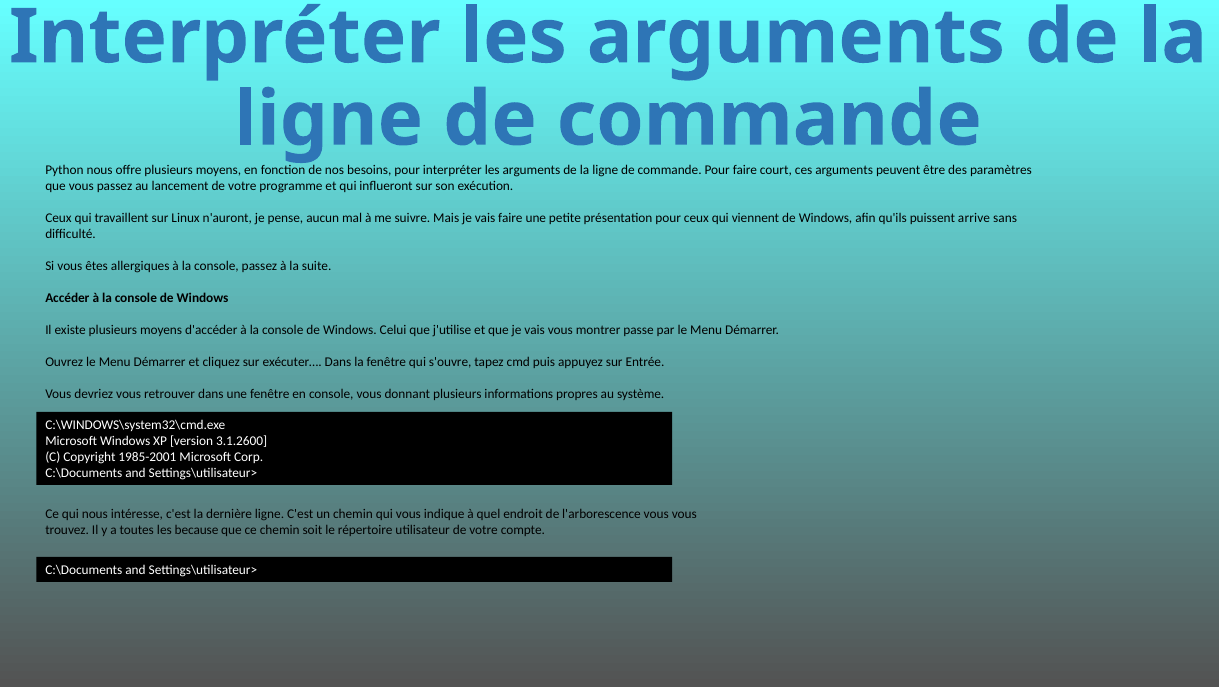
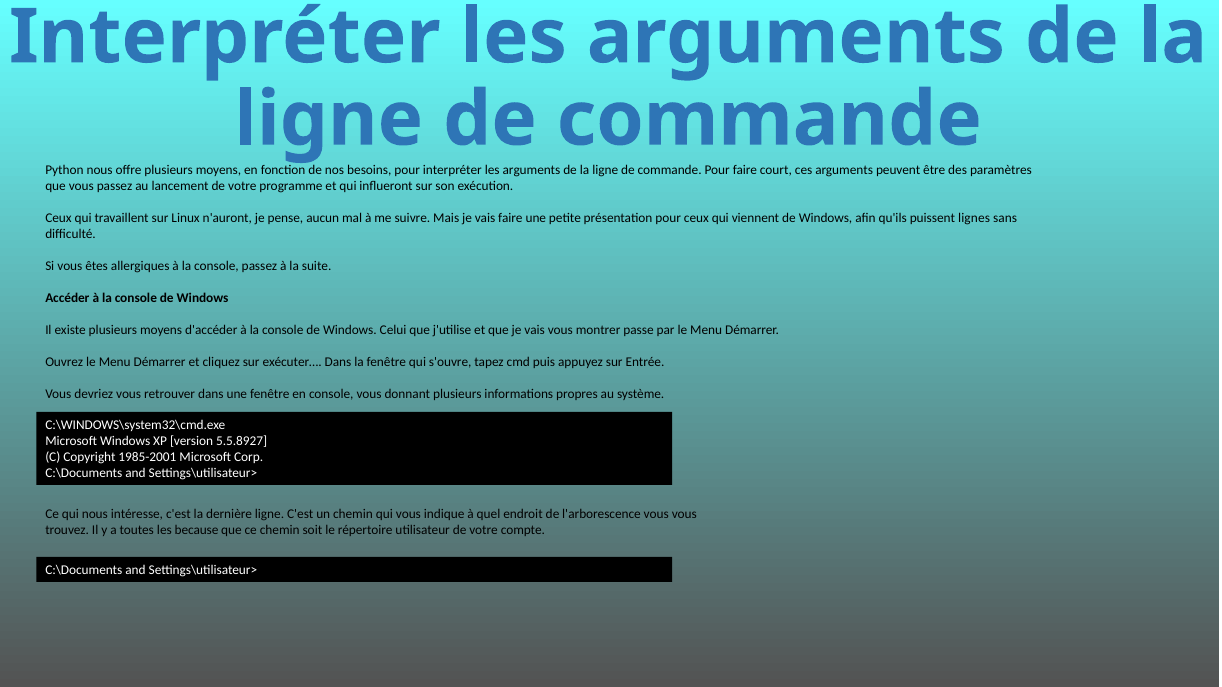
arrive: arrive -> lignes (974, 218)
3.1.2600: 3.1.2600 -> 5.5.8927 (242, 441)
